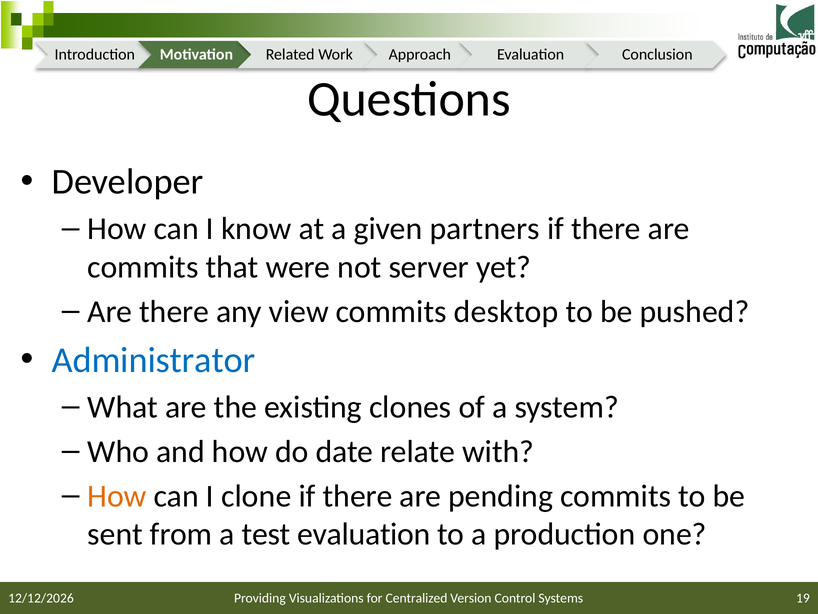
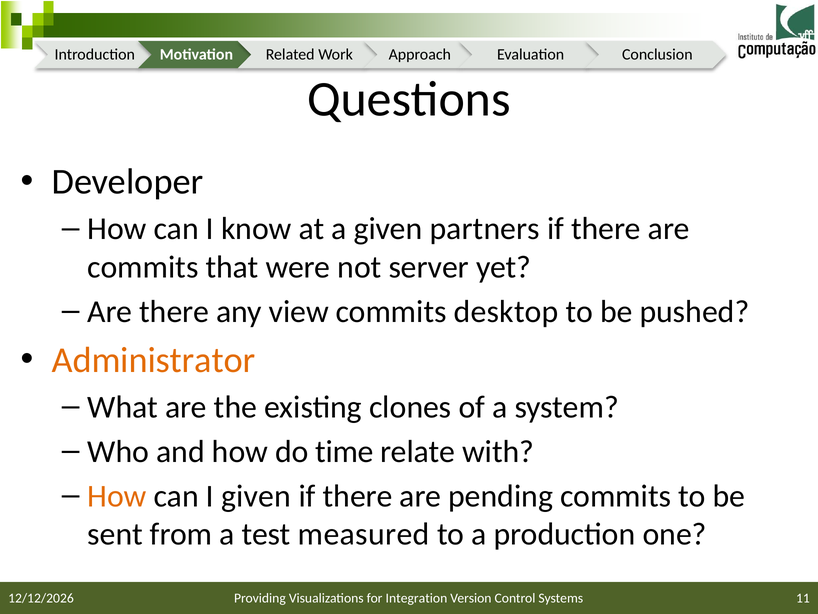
Administrator colour: blue -> orange (154, 360)
date: date -> time (344, 451)
I clone: clone -> given (256, 496)
test evaluation: evaluation -> measured (364, 534)
Centralized: Centralized -> Integration (416, 598)
19: 19 -> 11 (803, 598)
